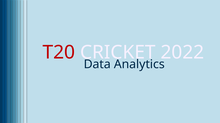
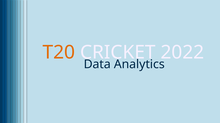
T20 colour: red -> orange (59, 53)
